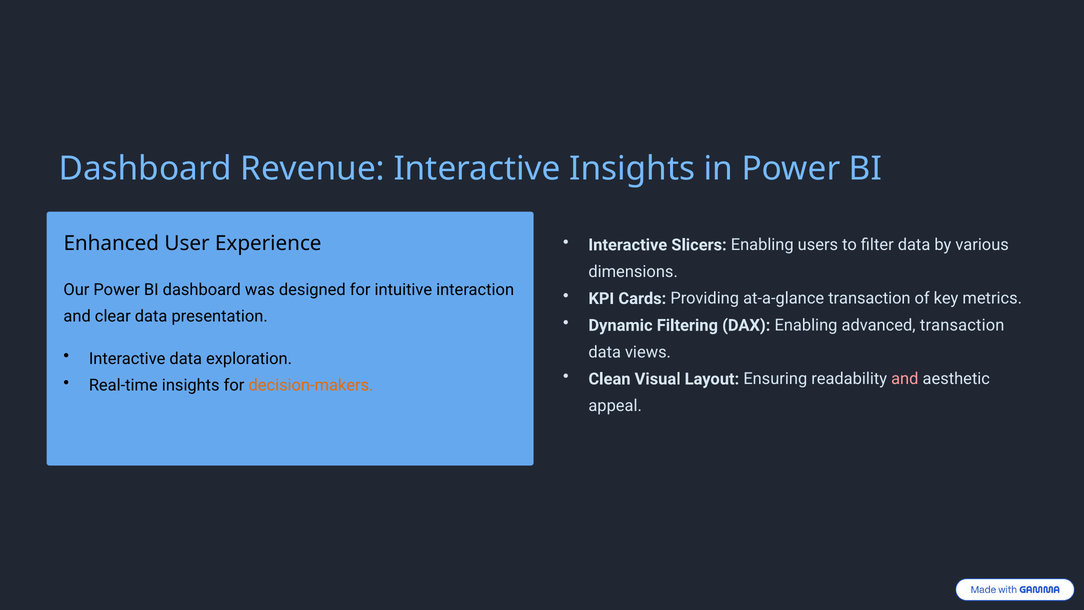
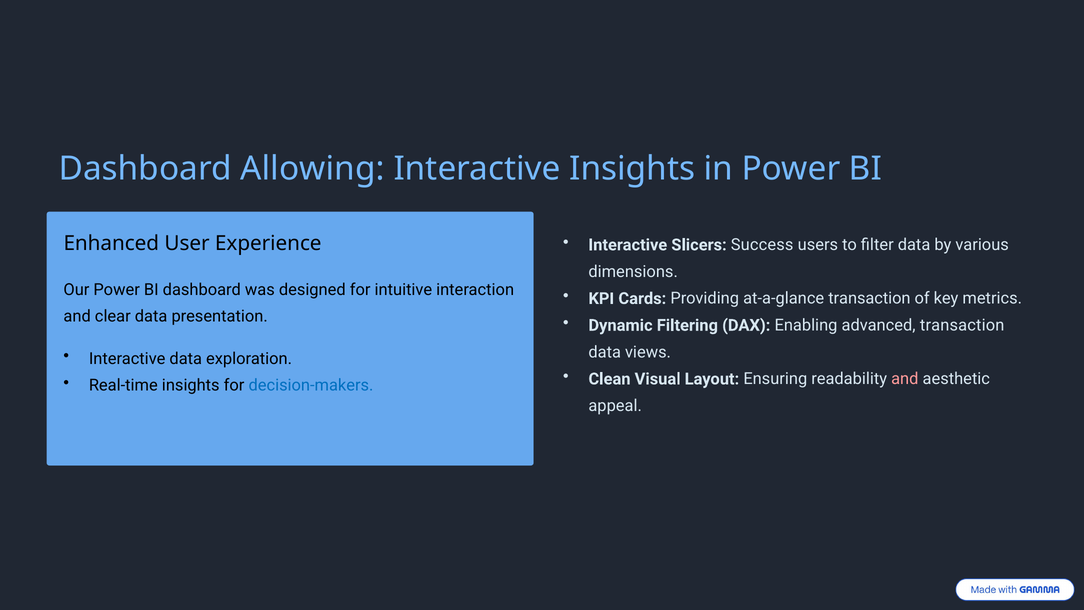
Revenue: Revenue -> Allowing (313, 169)
Slicers Enabling: Enabling -> Success (762, 245)
decision-makers colour: orange -> blue (311, 385)
